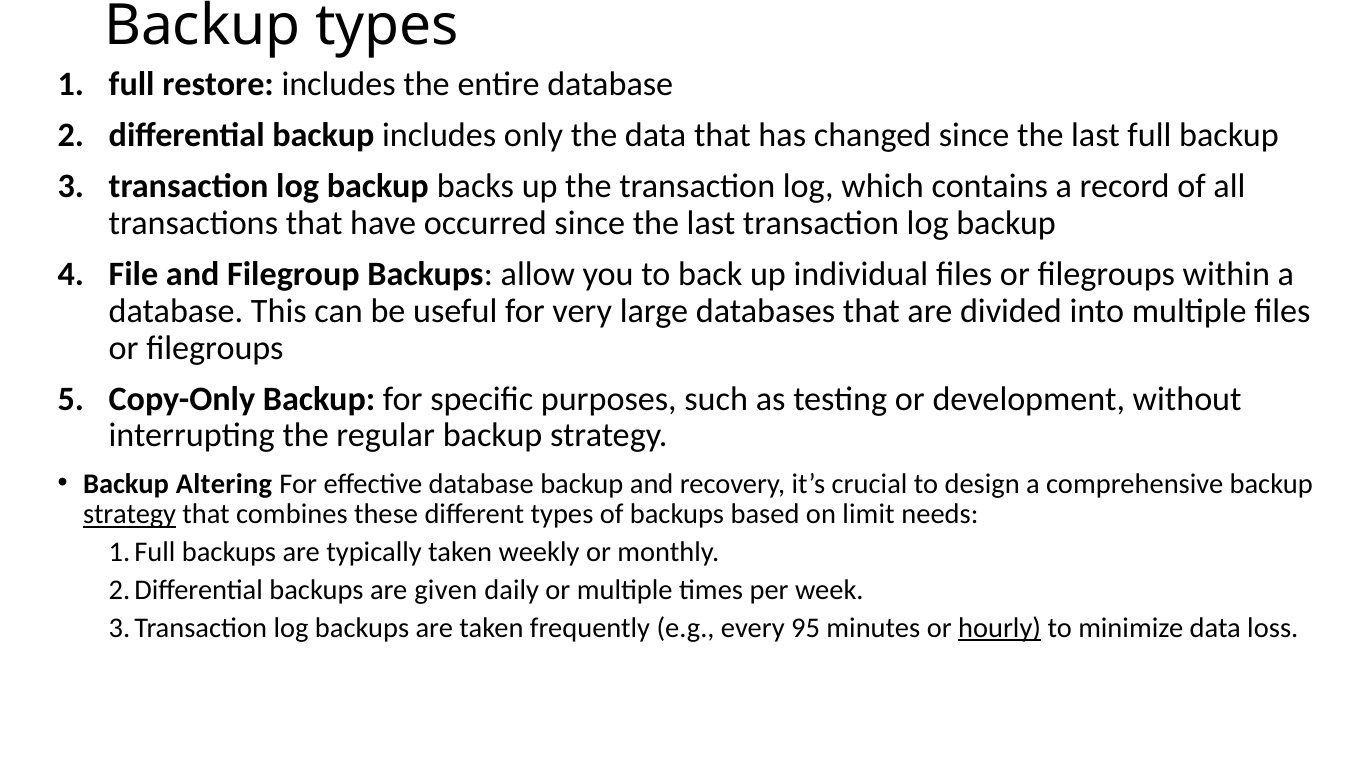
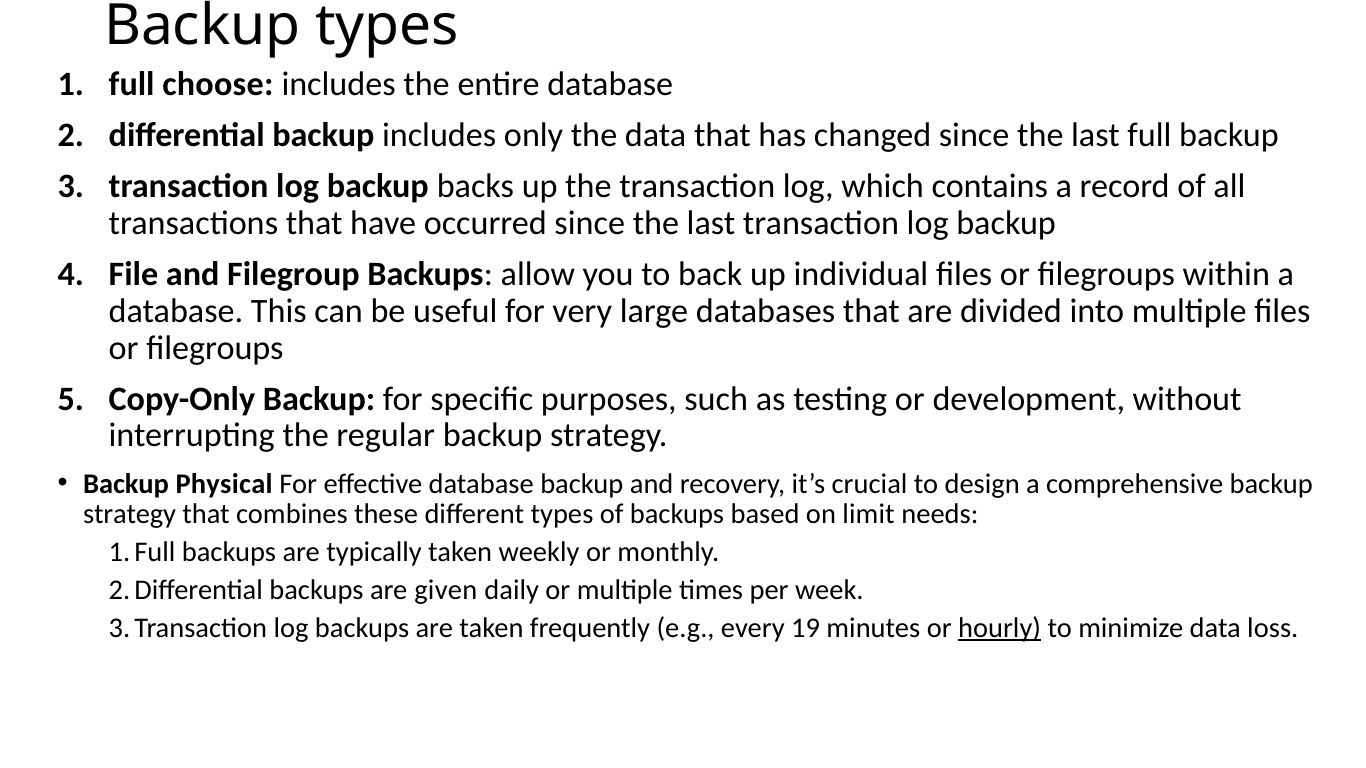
restore: restore -> choose (218, 84)
Altering: Altering -> Physical (224, 484)
strategy underline: present -> none (130, 515)
95: 95 -> 19 (806, 628)
